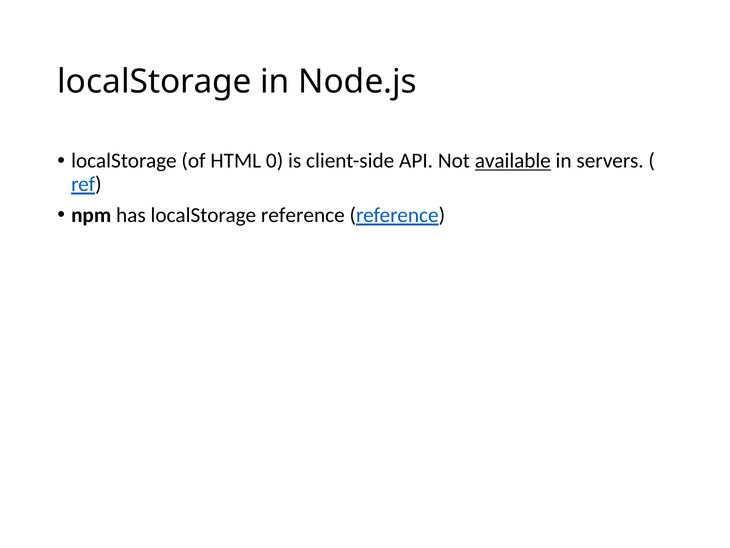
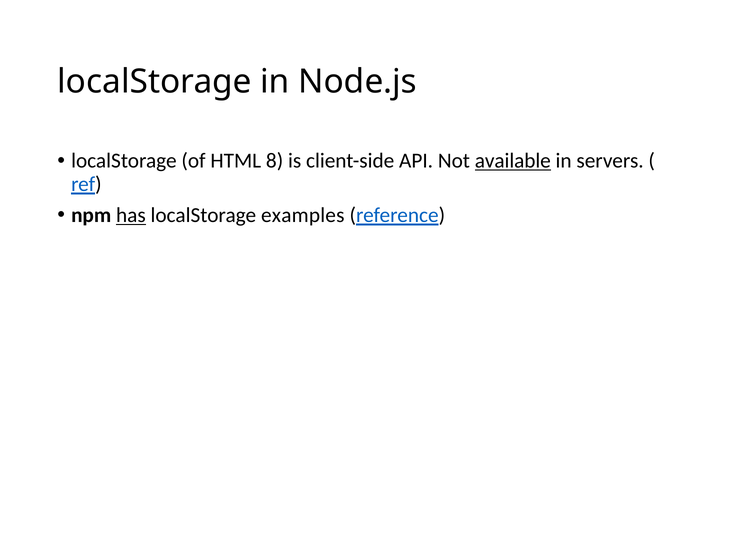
0: 0 -> 8 (275, 161)
has underline: none -> present (131, 215)
localStorage reference: reference -> examples (303, 215)
